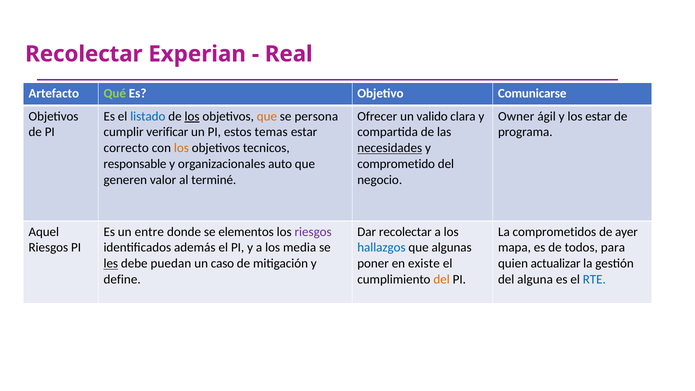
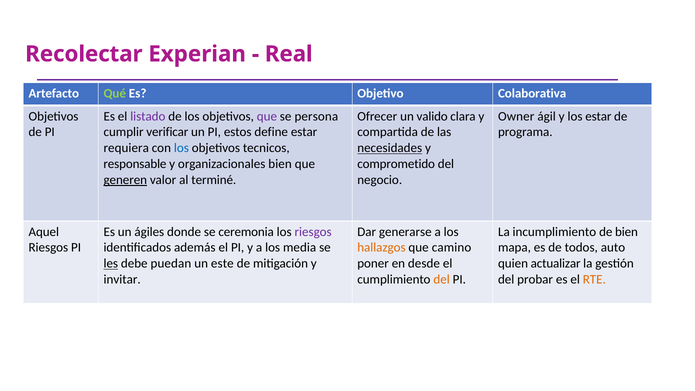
Comunicarse: Comunicarse -> Colaborativa (532, 93)
listado colour: blue -> purple (148, 116)
los underline: present -> none (192, 116)
que colour: orange -> purple (267, 116)
temas: temas -> define (271, 132)
correcto: correcto -> requiera (126, 148)
los colour: orange -> blue (181, 148)
organizacionales auto: auto -> bien (280, 164)
generen underline: none -> present (125, 180)
entre: entre -> ágiles (149, 232)
elementos: elementos -> ceremonia (246, 232)
Dar recolectar: recolectar -> generarse (405, 232)
comprometidos: comprometidos -> incumplimiento (554, 232)
de ayer: ayer -> bien (626, 232)
hallazgos colour: blue -> orange (381, 248)
algunas: algunas -> camino (452, 248)
para: para -> auto (613, 248)
caso: caso -> este (222, 264)
existe: existe -> desde (424, 264)
define: define -> invitar (122, 279)
alguna: alguna -> probar (535, 279)
RTE colour: blue -> orange (594, 279)
